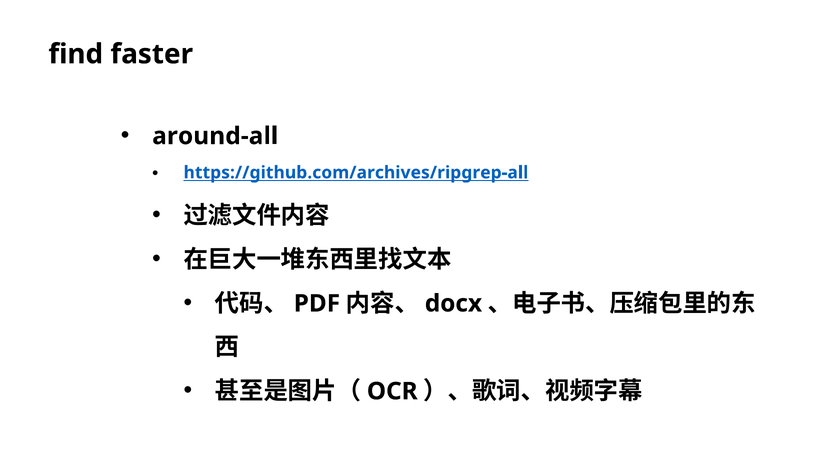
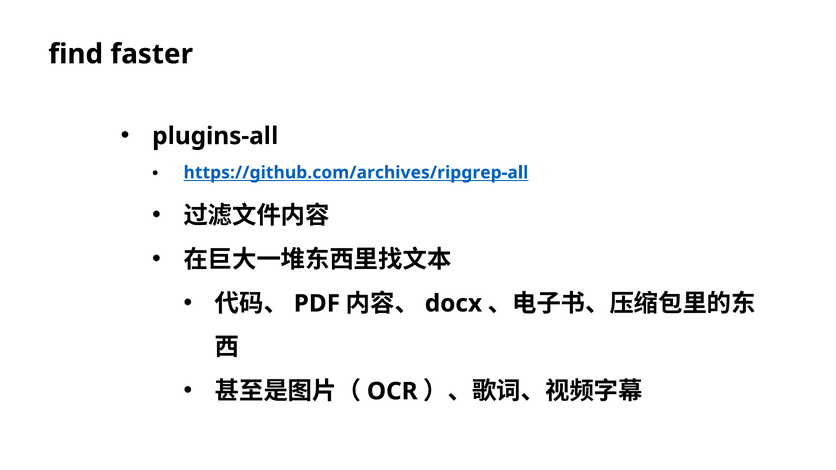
around-all: around-all -> plugins-all (215, 136)
